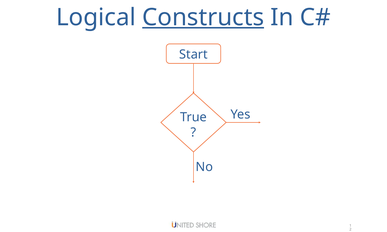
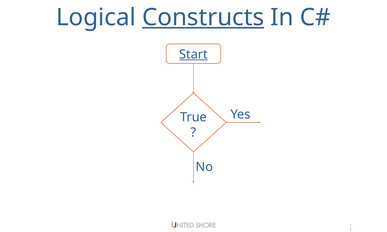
Start underline: none -> present (193, 54)
